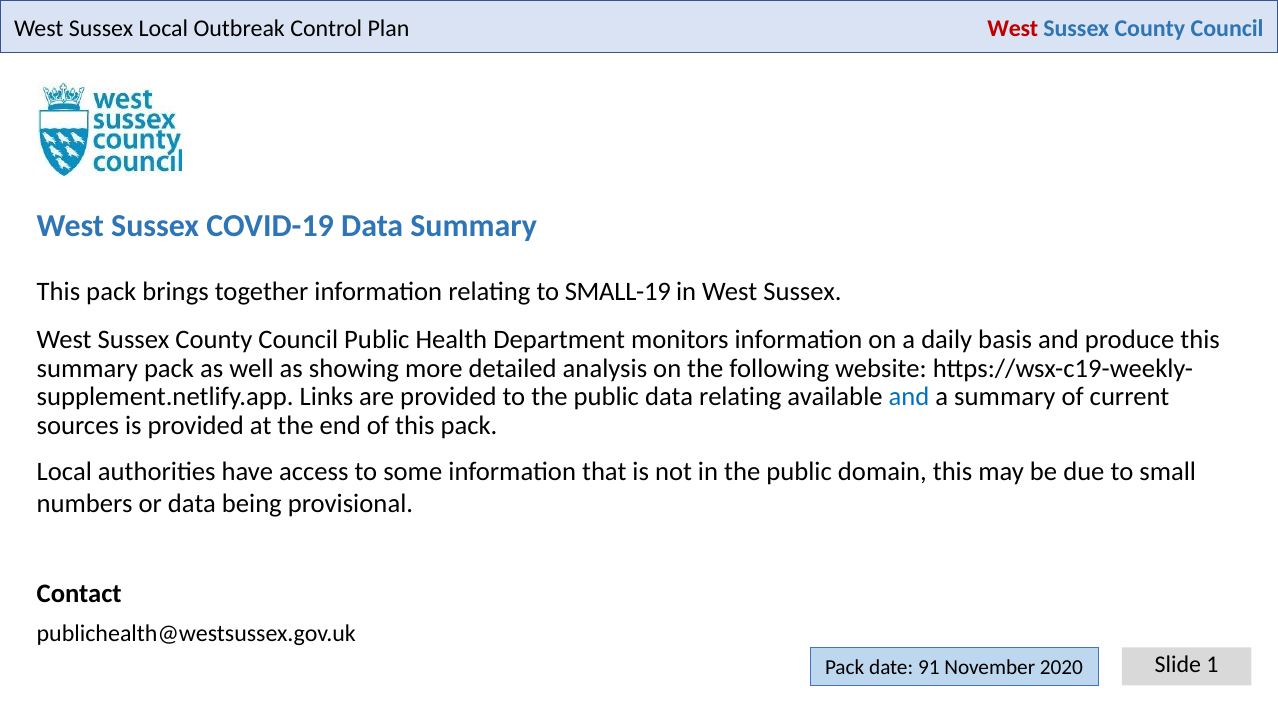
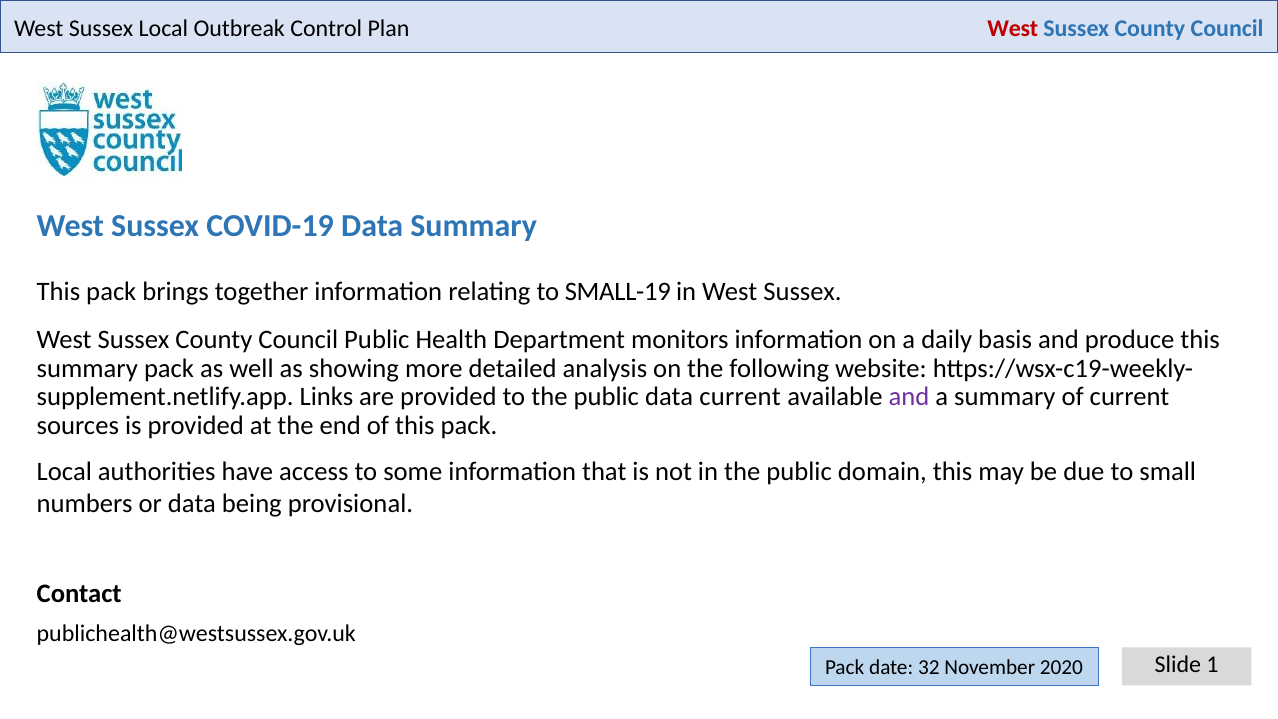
data relating: relating -> current (740, 397)
and colour: blue -> purple (909, 397)
91: 91 -> 32 (929, 668)
